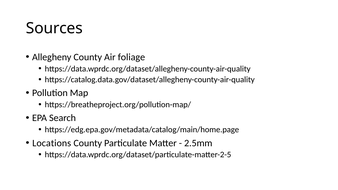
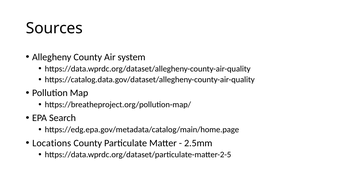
foliage: foliage -> system (132, 57)
